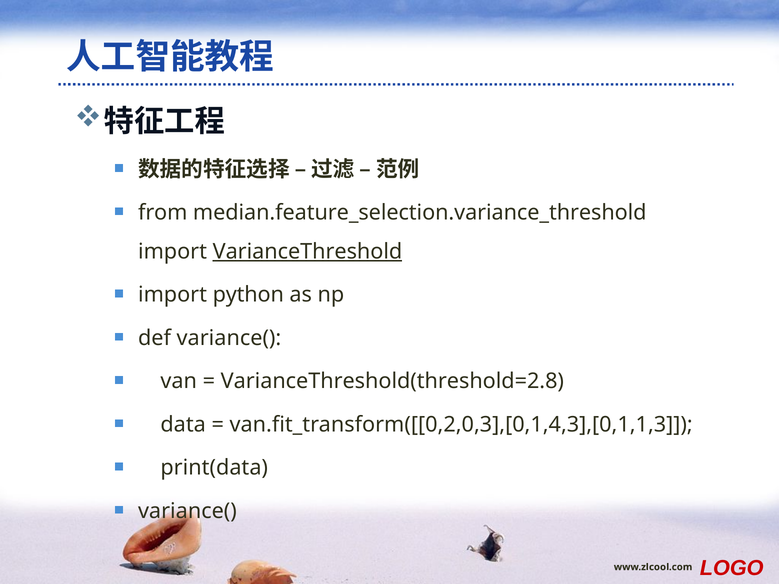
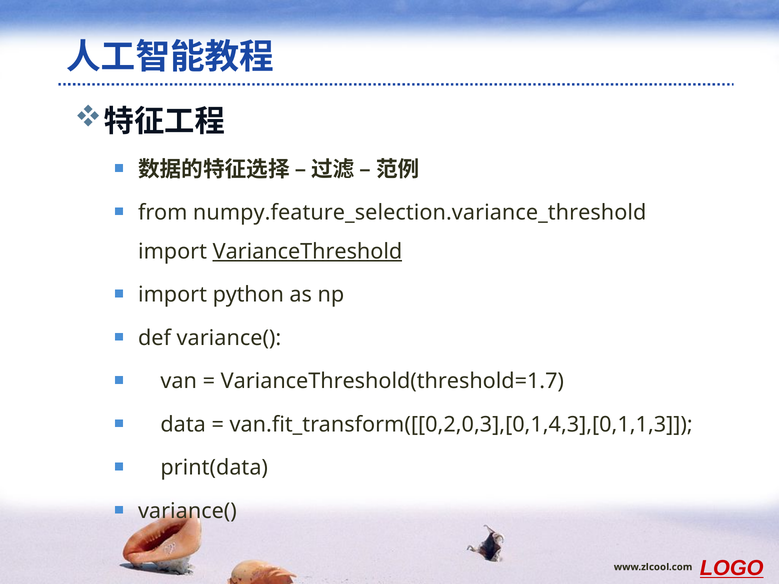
median.feature_selection.variance_threshold: median.feature_selection.variance_threshold -> numpy.feature_selection.variance_threshold (420, 213)
VarianceThreshold(threshold=2.8: VarianceThreshold(threshold=2.8 -> VarianceThreshold(threshold=1.7 (392, 381)
LOGO underline: none -> present (732, 568)
